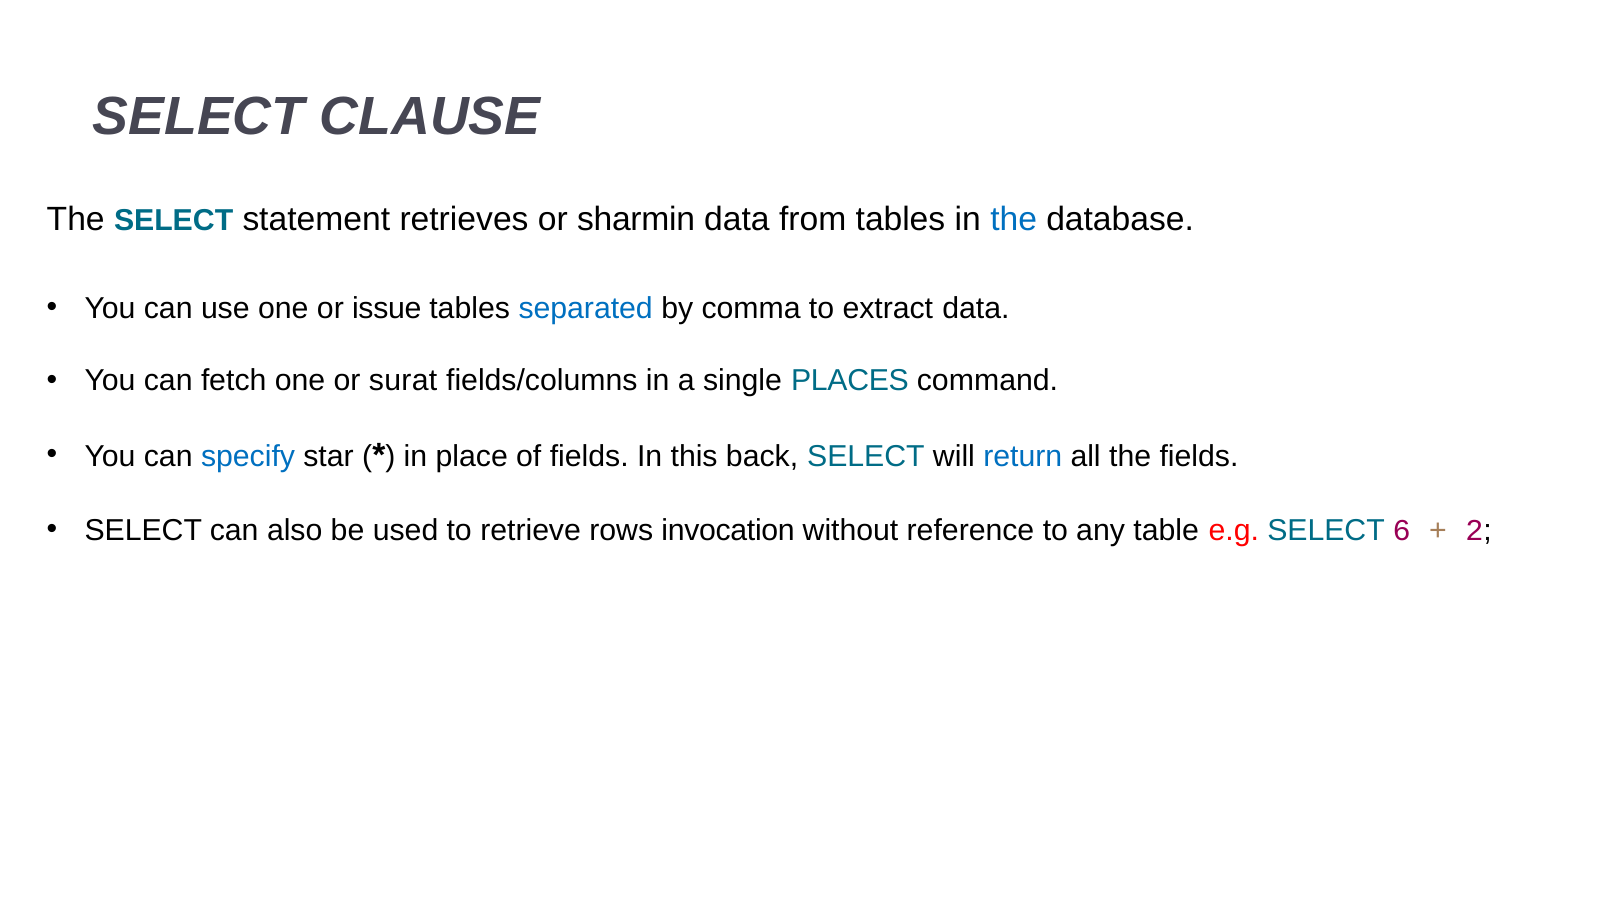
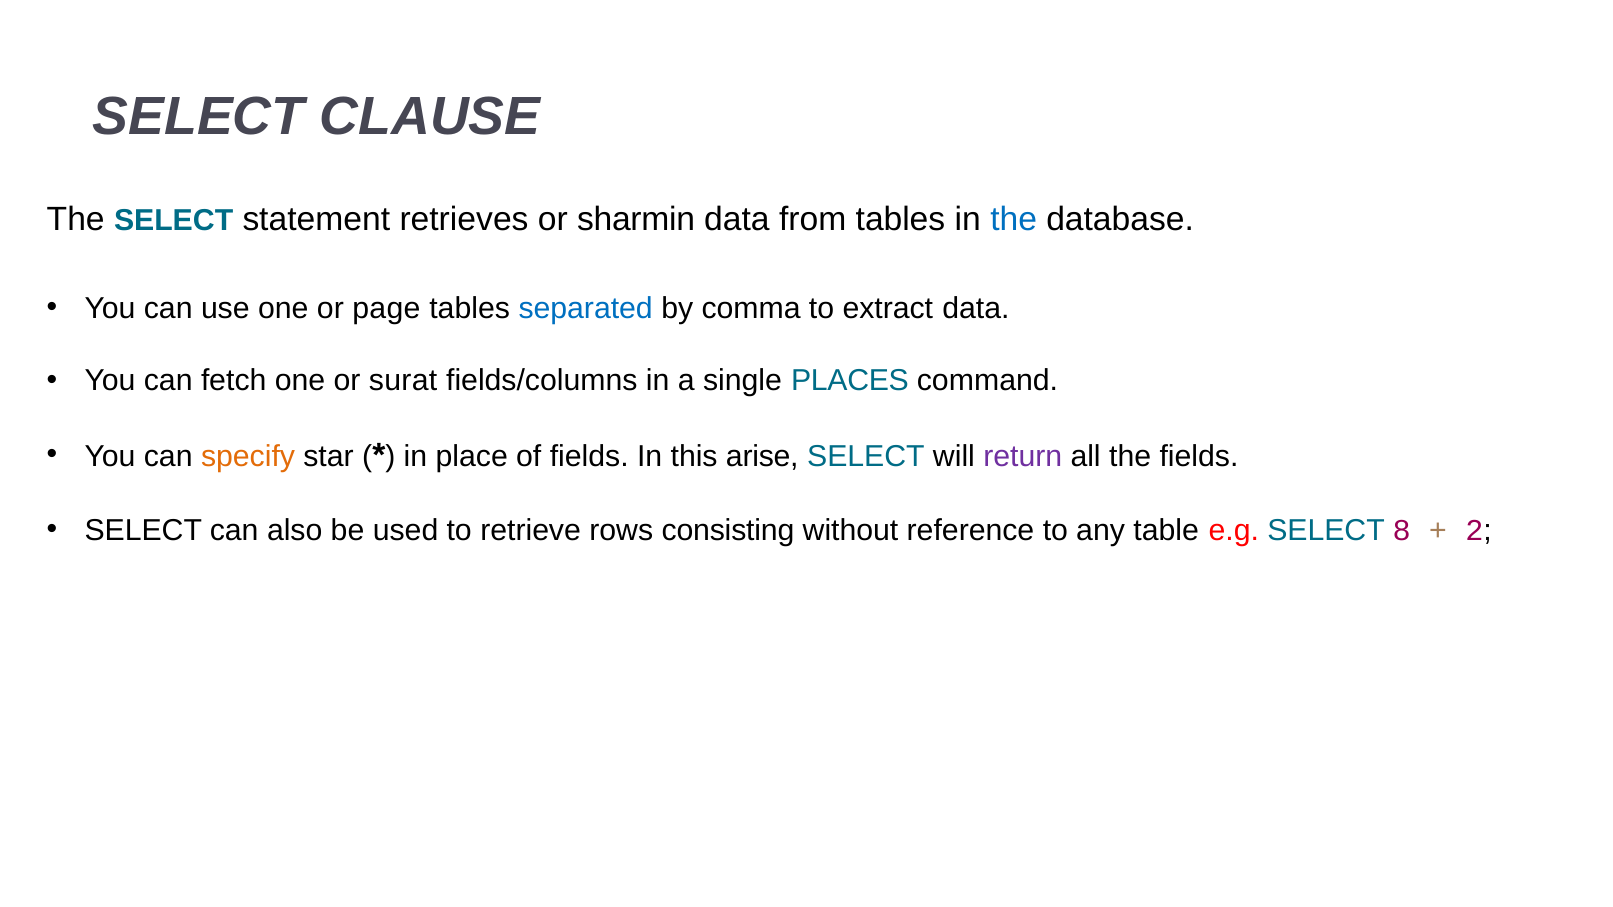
issue: issue -> page (386, 308)
specify colour: blue -> orange (248, 457)
back: back -> arise (762, 457)
return colour: blue -> purple (1023, 457)
invocation: invocation -> consisting (728, 530)
6: 6 -> 8 (1402, 530)
